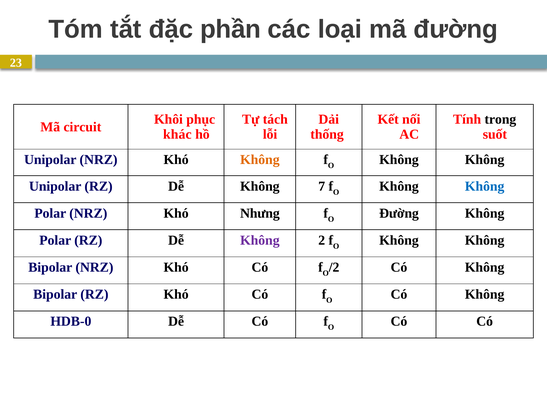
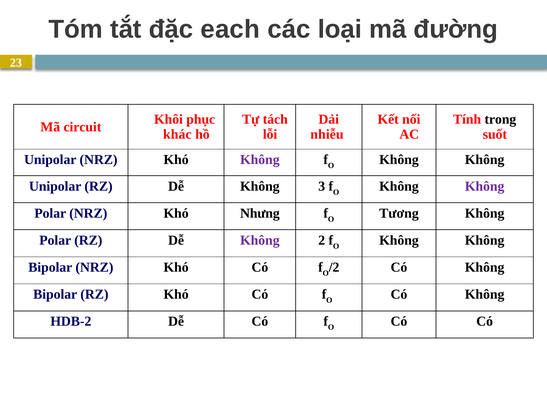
phần: phần -> each (230, 29)
thống: thống -> nhiễu (327, 134)
Không colour: orange -> purple (260, 159)
7: 7 -> 3 (322, 186)
Không colour: blue -> purple (485, 186)
Đường: Đường -> Tương (399, 213)
HDB-0: HDB-0 -> HDB-2 (71, 321)
